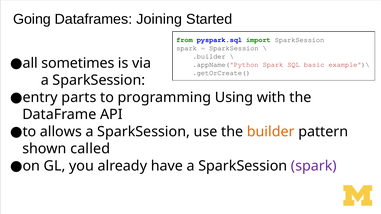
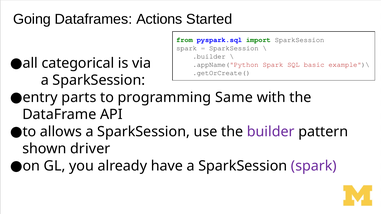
Joining: Joining -> Actions (159, 19)
sometimes: sometimes -> categorical (78, 63)
Using: Using -> Same (234, 97)
builder colour: orange -> purple (271, 132)
called: called -> driver (90, 149)
